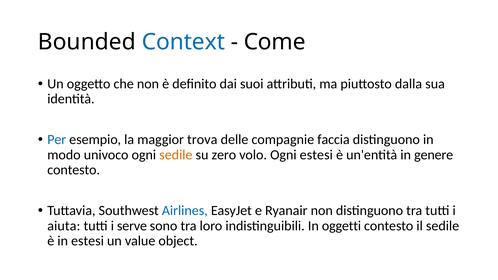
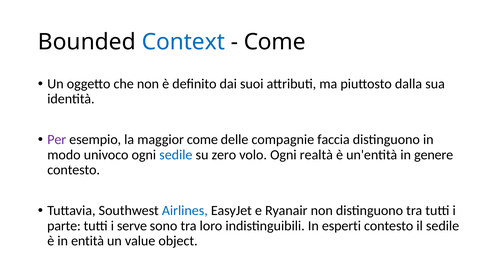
Per colour: blue -> purple (57, 140)
maggior trova: trova -> come (202, 140)
sedile colour: orange -> blue (176, 155)
Ogni estesi: estesi -> realtà (316, 155)
aiuta: aiuta -> parte (64, 226)
oggetti: oggetti -> esperti (341, 226)
in estesi: estesi -> entità (88, 241)
